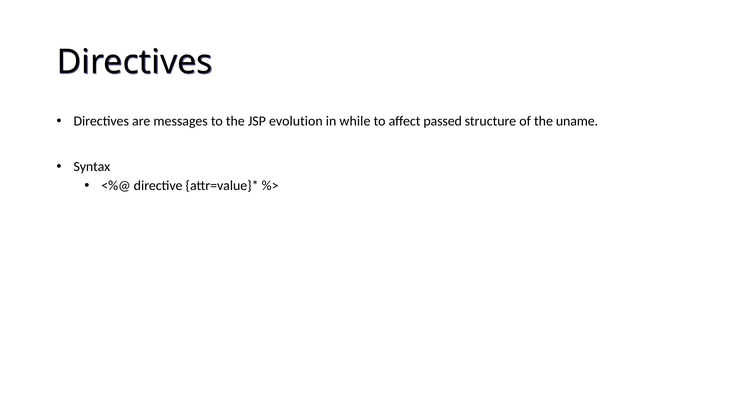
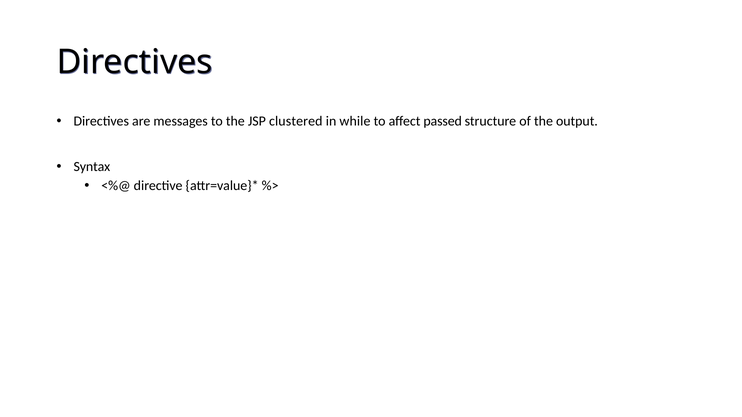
evolution: evolution -> clustered (296, 121)
uname: uname -> output (577, 121)
